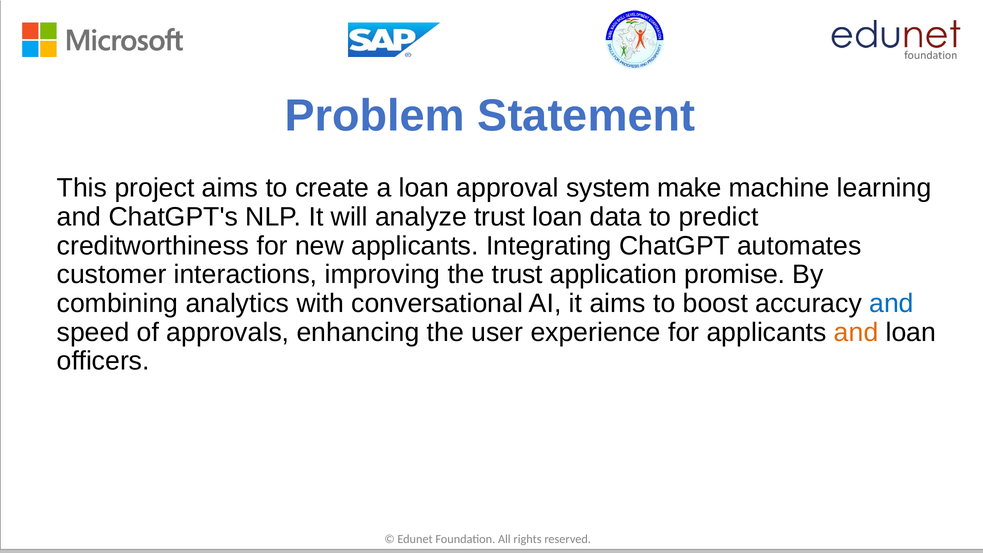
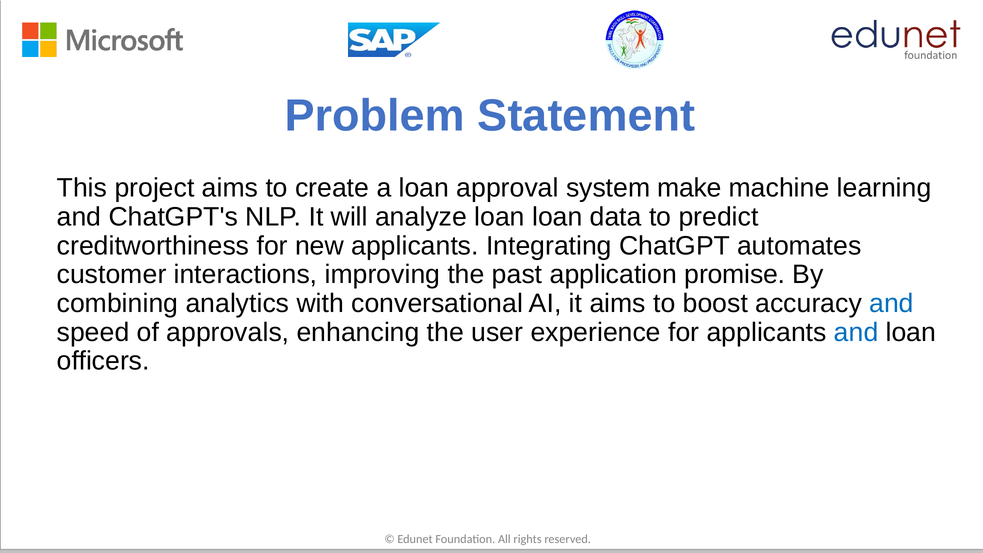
analyze trust: trust -> loan (499, 217)
the trust: trust -> past (517, 275)
and colour: orange -> blue (856, 332)
